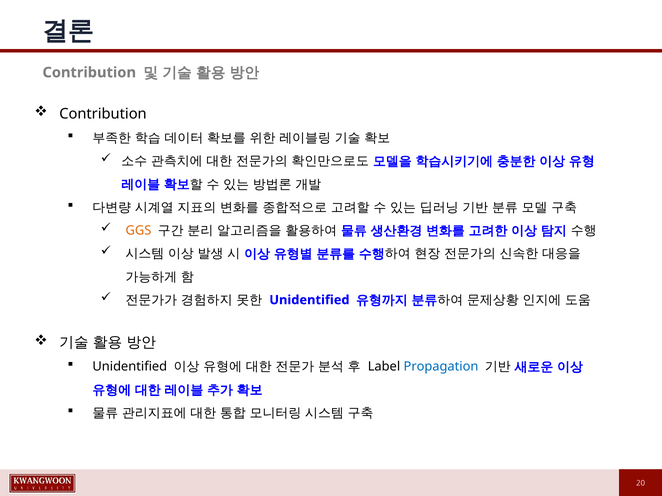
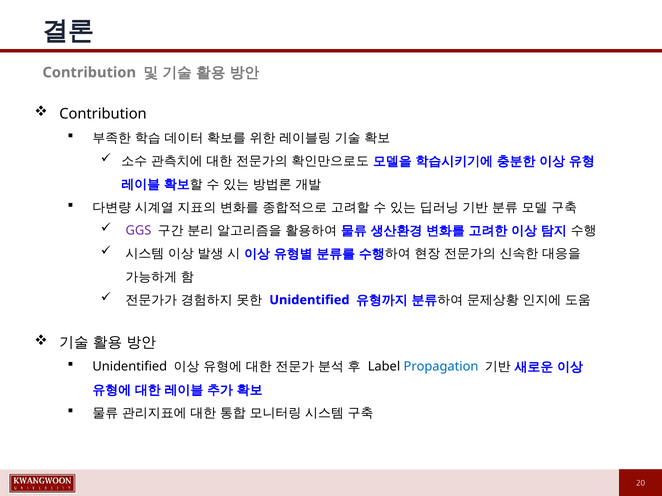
GGS colour: orange -> purple (138, 231)
